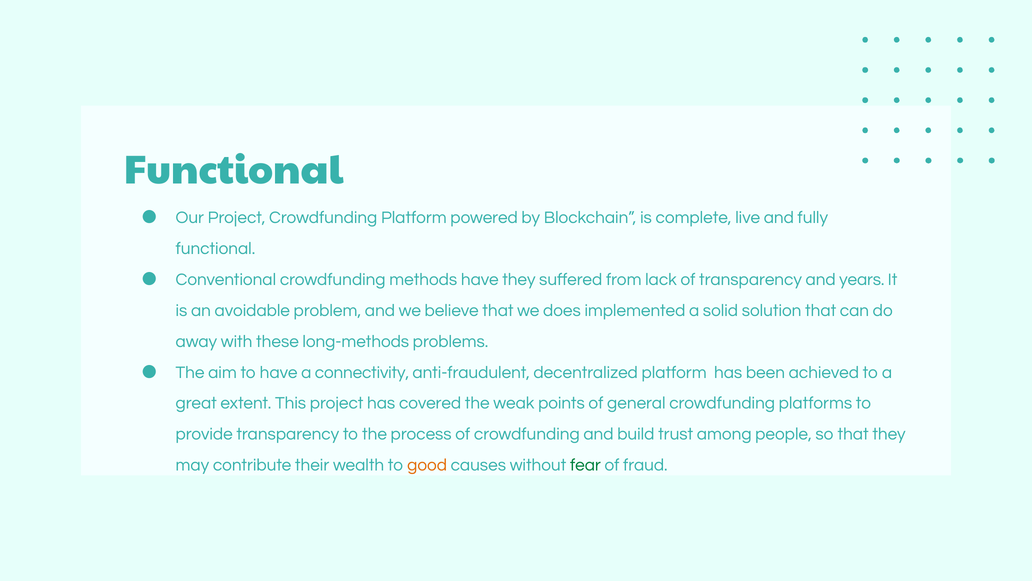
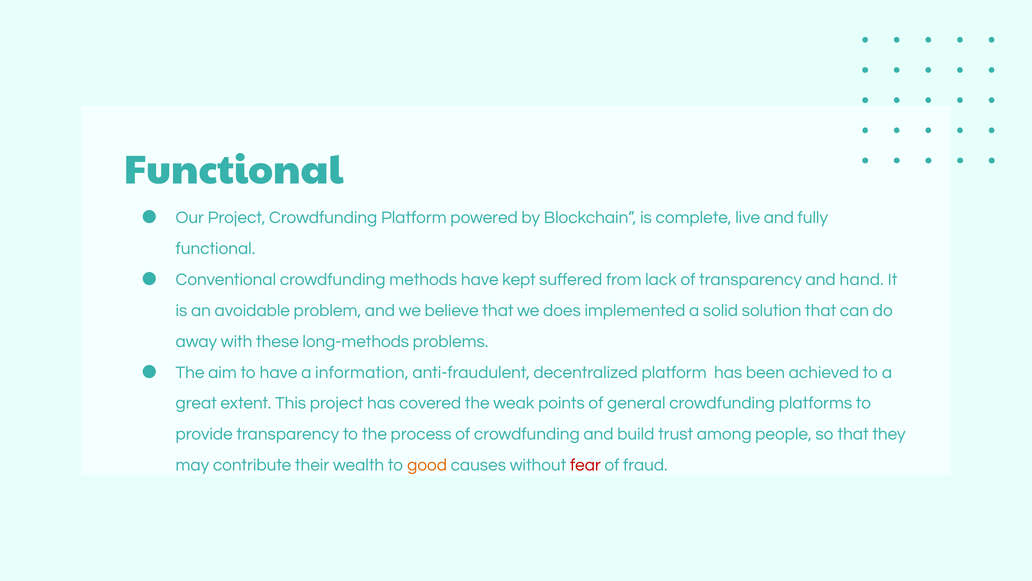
have they: they -> kept (519, 279)
years: years -> hand (862, 279)
connectivity: connectivity -> information (362, 372)
fear colour: green -> red (585, 465)
